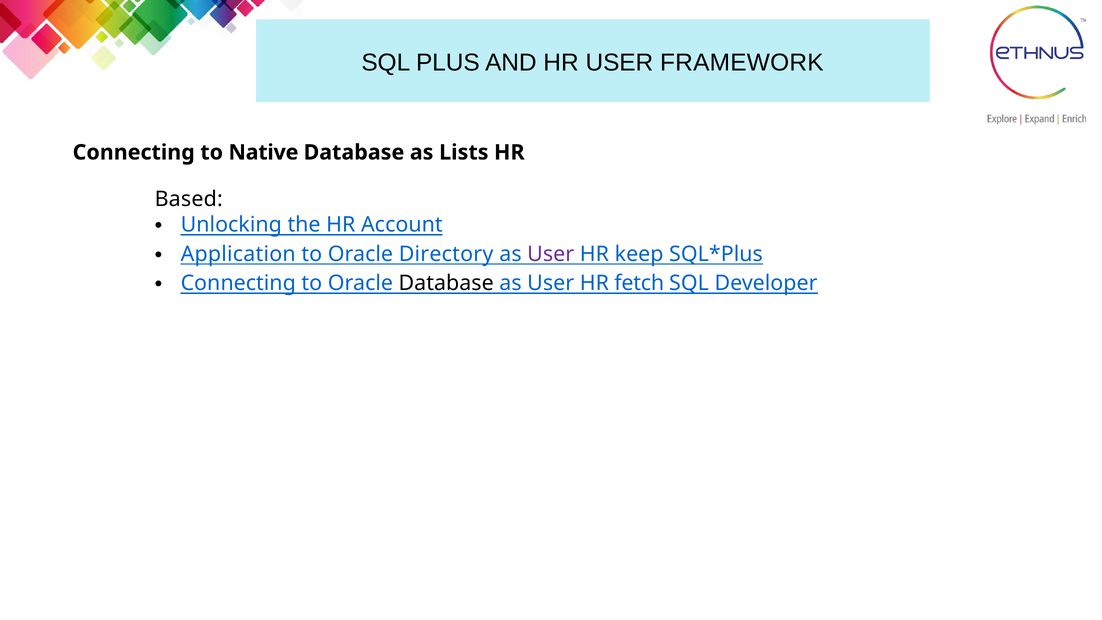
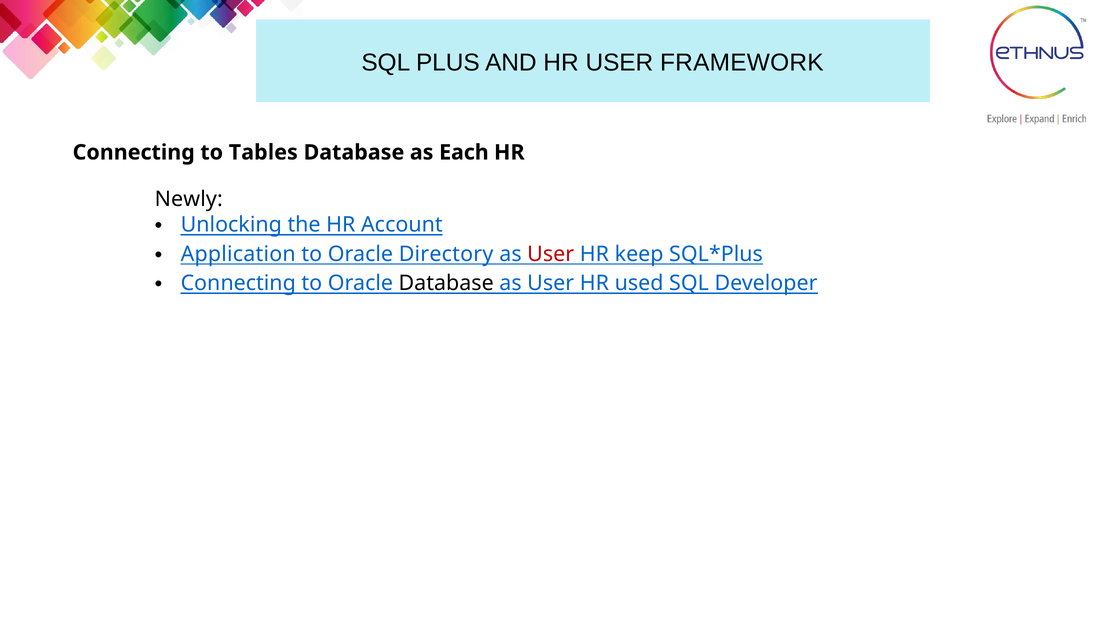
Native: Native -> Tables (263, 152)
Lists: Lists -> Each (464, 152)
Based: Based -> Newly (189, 199)
User colour: purple -> red (551, 254)
fetch: fetch -> used (639, 283)
